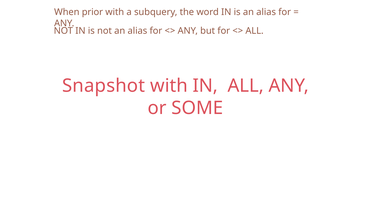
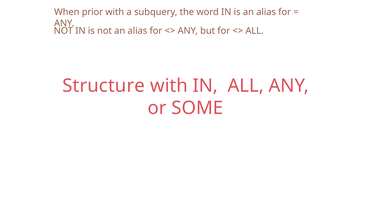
Snapshot: Snapshot -> Structure (104, 86)
